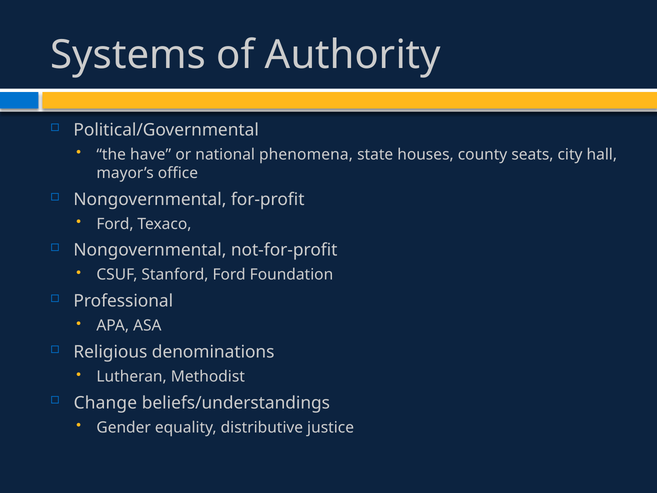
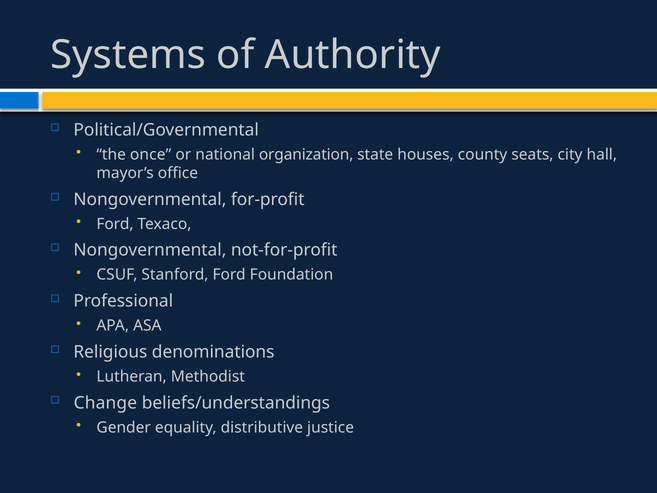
have: have -> once (151, 154)
phenomena: phenomena -> organization (306, 154)
